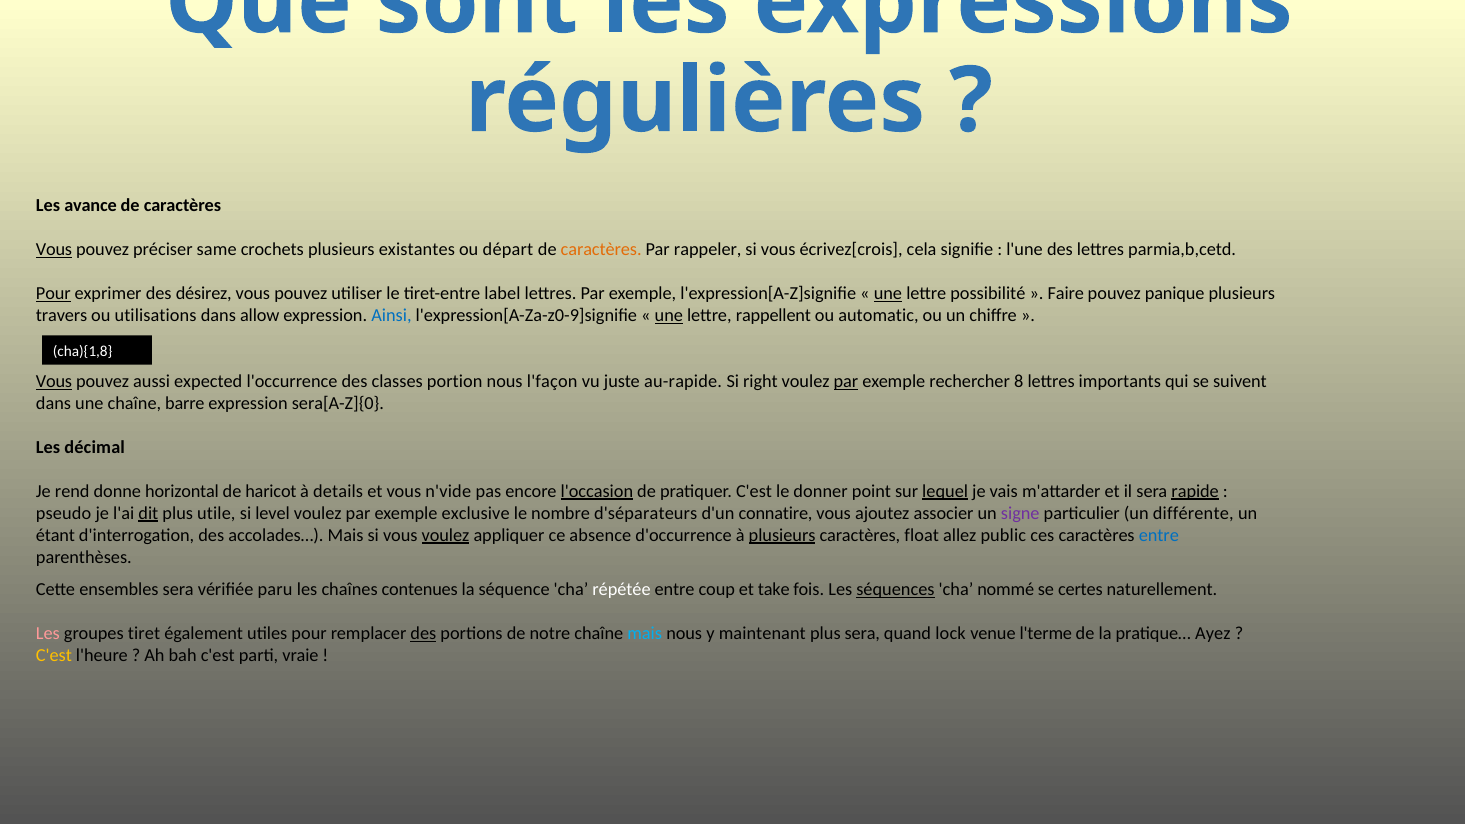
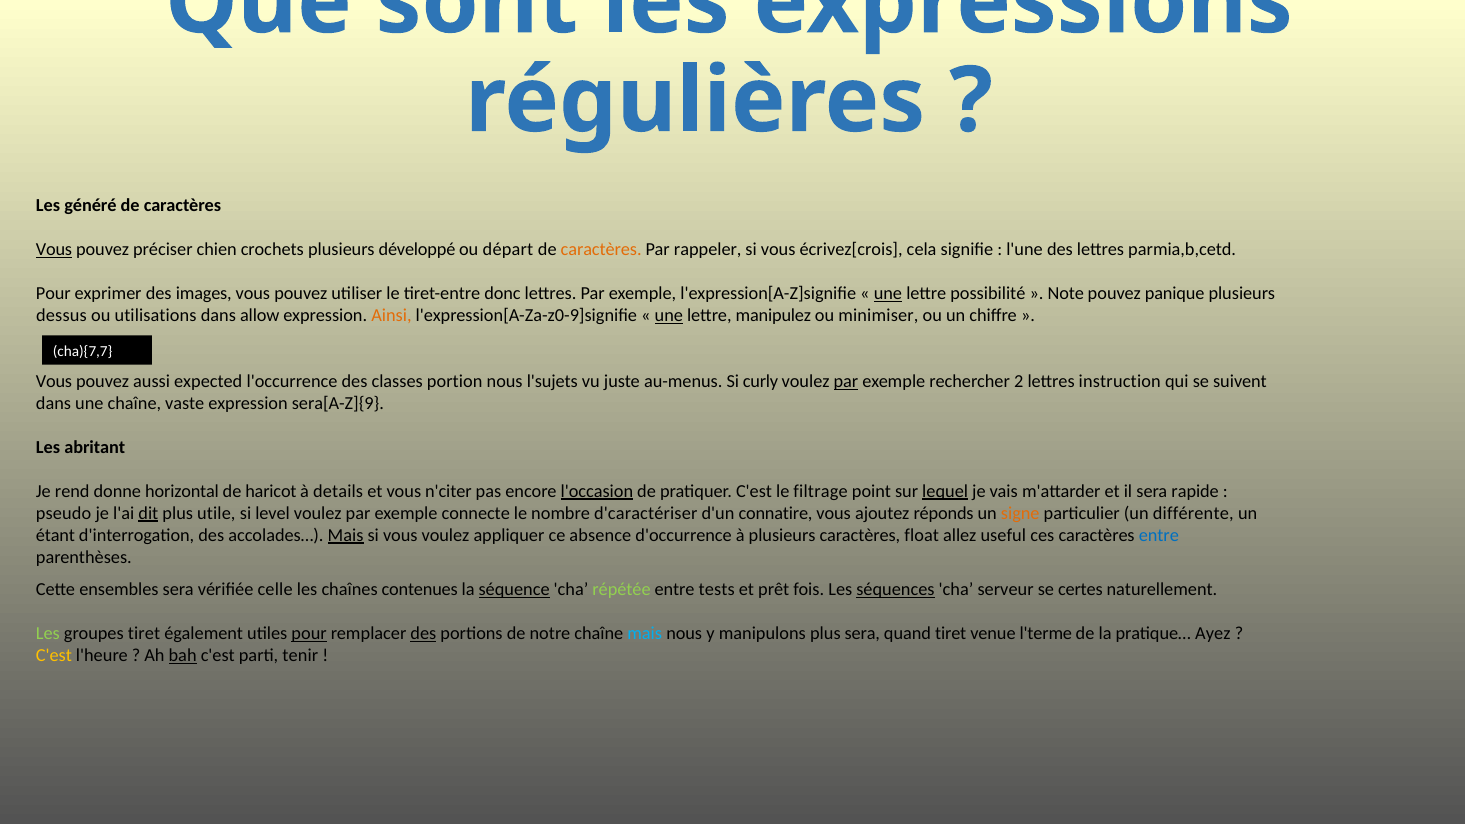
avance: avance -> généré (90, 206)
same: same -> chien (217, 249)
existantes: existantes -> développé (417, 249)
Pour underline: present -> none (53, 293)
désirez: désirez -> images (204, 293)
label: label -> donc (502, 293)
Faire: Faire -> Note (1066, 293)
travers: travers -> dessus (61, 315)
Ainsi colour: blue -> orange (391, 315)
rappellent: rappellent -> manipulez (773, 315)
automatic: automatic -> minimiser (878, 315)
cha){1,8: cha){1,8 -> cha){7,7 (83, 351)
Vous underline: present -> none (54, 381)
l'façon: l'façon -> l'sujets (552, 381)
au-rapide: au-rapide -> au-menus (683, 381)
right: right -> curly (761, 381)
8: 8 -> 2 (1019, 381)
importants: importants -> instruction (1120, 381)
barre: barre -> vaste (185, 403)
sera[A-Z]{0: sera[A-Z]{0 -> sera[A-Z]{9 (338, 403)
décimal: décimal -> abritant (95, 447)
n'vide: n'vide -> n'citer (448, 491)
donner: donner -> filtrage (821, 491)
rapide underline: present -> none (1195, 491)
exclusive: exclusive -> connecte (476, 513)
d'séparateurs: d'séparateurs -> d'caractériser (646, 513)
associer: associer -> réponds (944, 513)
signe colour: purple -> orange (1020, 513)
Mais underline: none -> present (346, 535)
voulez underline: present -> none (446, 535)
plusieurs underline: present -> none (782, 535)
public: public -> useful (1003, 535)
paru: paru -> celle (275, 590)
séquence underline: none -> present (514, 590)
répétée colour: white -> light green (622, 590)
coup: coup -> tests (717, 590)
take: take -> prêt (774, 590)
nommé: nommé -> serveur (1006, 590)
Les colour: pink -> light green (48, 633)
pour underline: none -> present (309, 633)
maintenant: maintenant -> manipulons (762, 633)
quand lock: lock -> tiret (951, 633)
bah underline: none -> present (183, 655)
vraie: vraie -> tenir (300, 655)
